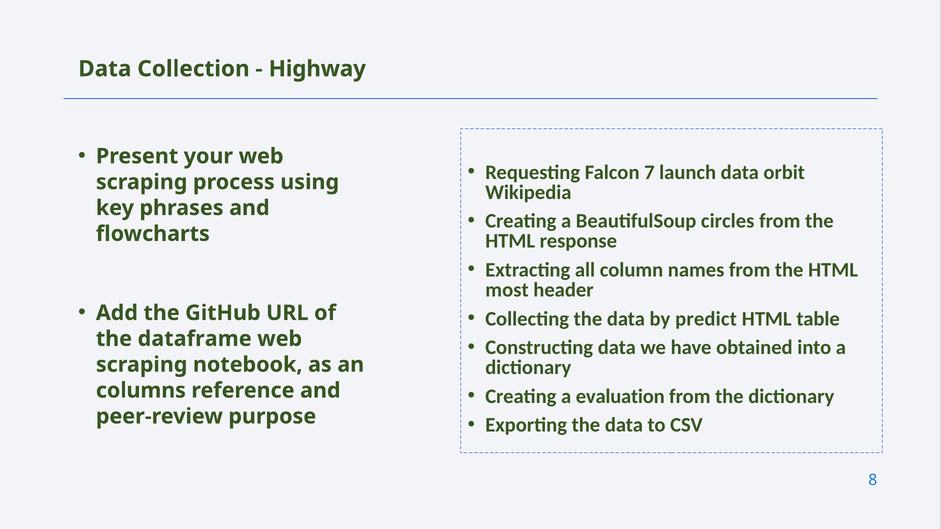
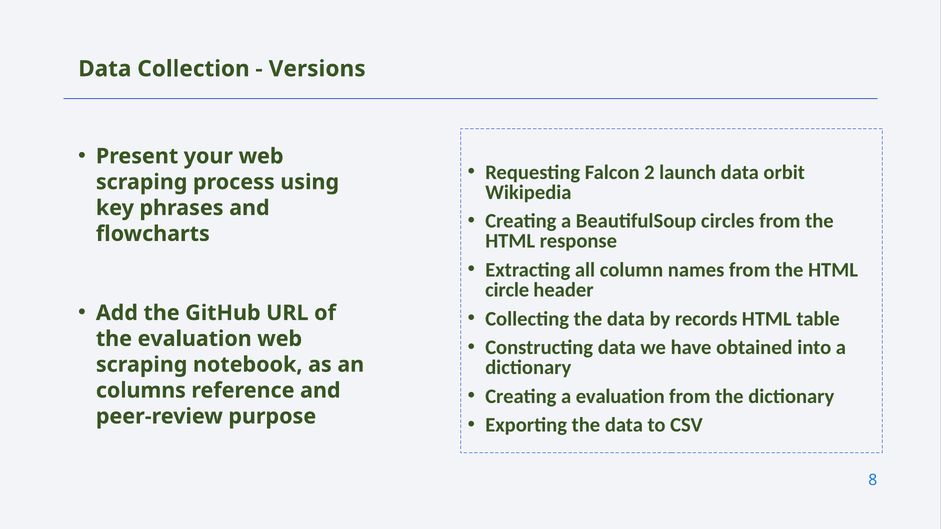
Highway: Highway -> Versions (317, 69)
7: 7 -> 2 (649, 172)
most: most -> circle (507, 290)
predict: predict -> records (706, 319)
the dataframe: dataframe -> evaluation (195, 339)
